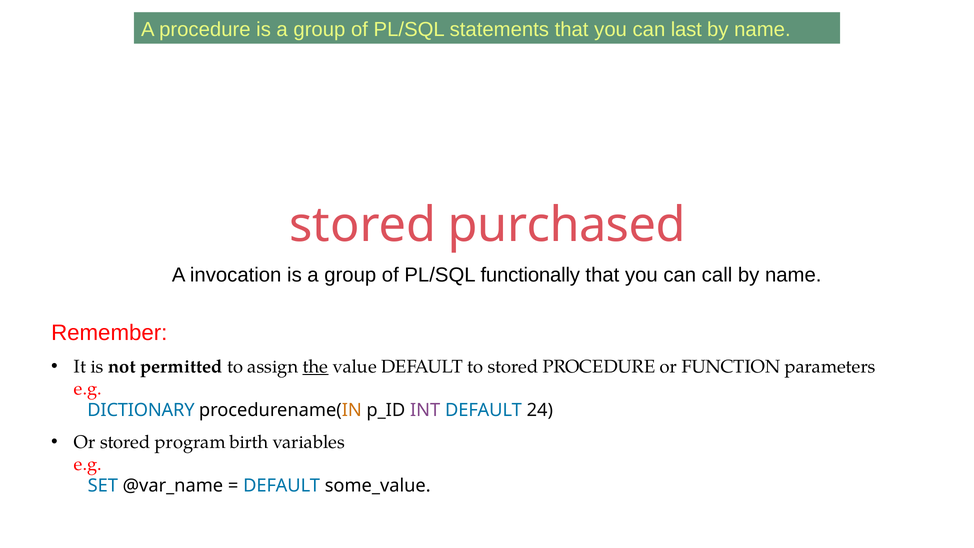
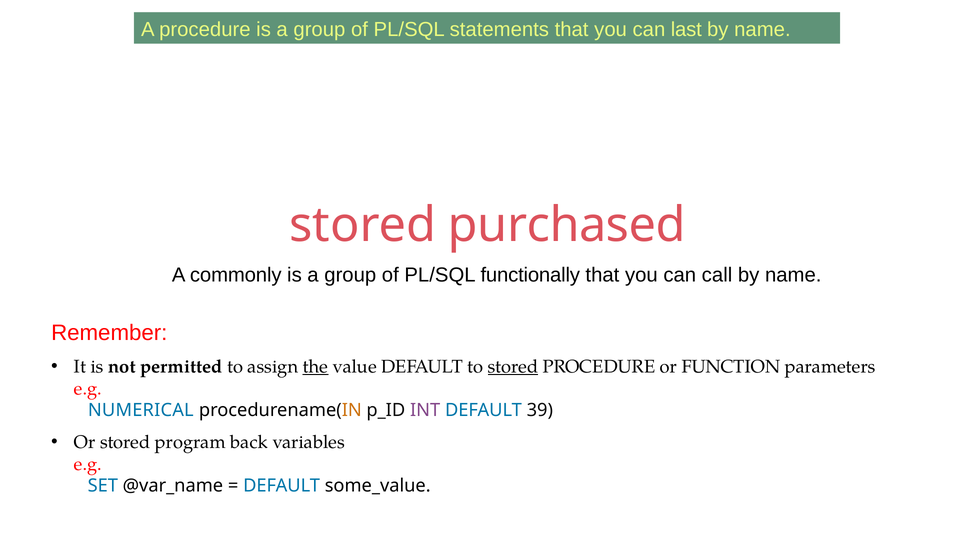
invocation: invocation -> commonly (236, 275)
stored underline: none -> present (513, 367)
DICTIONARY: DICTIONARY -> NUMERICAL (141, 410)
24: 24 -> 39 (540, 410)
birth: birth -> back (249, 442)
